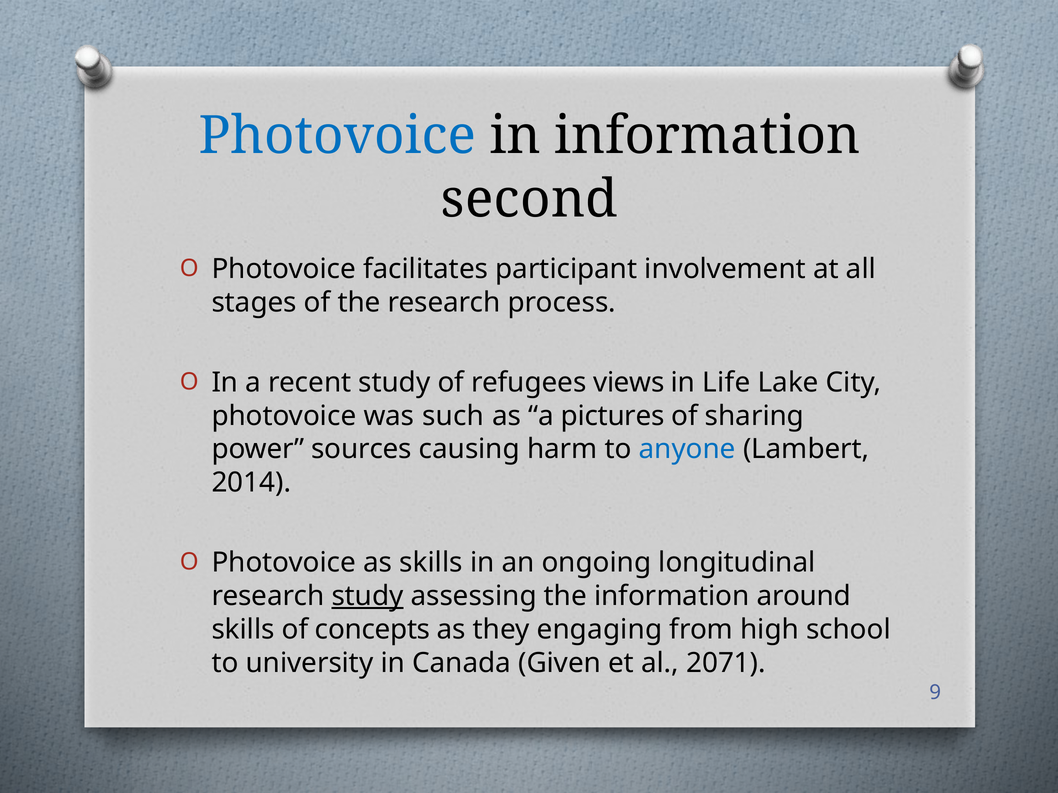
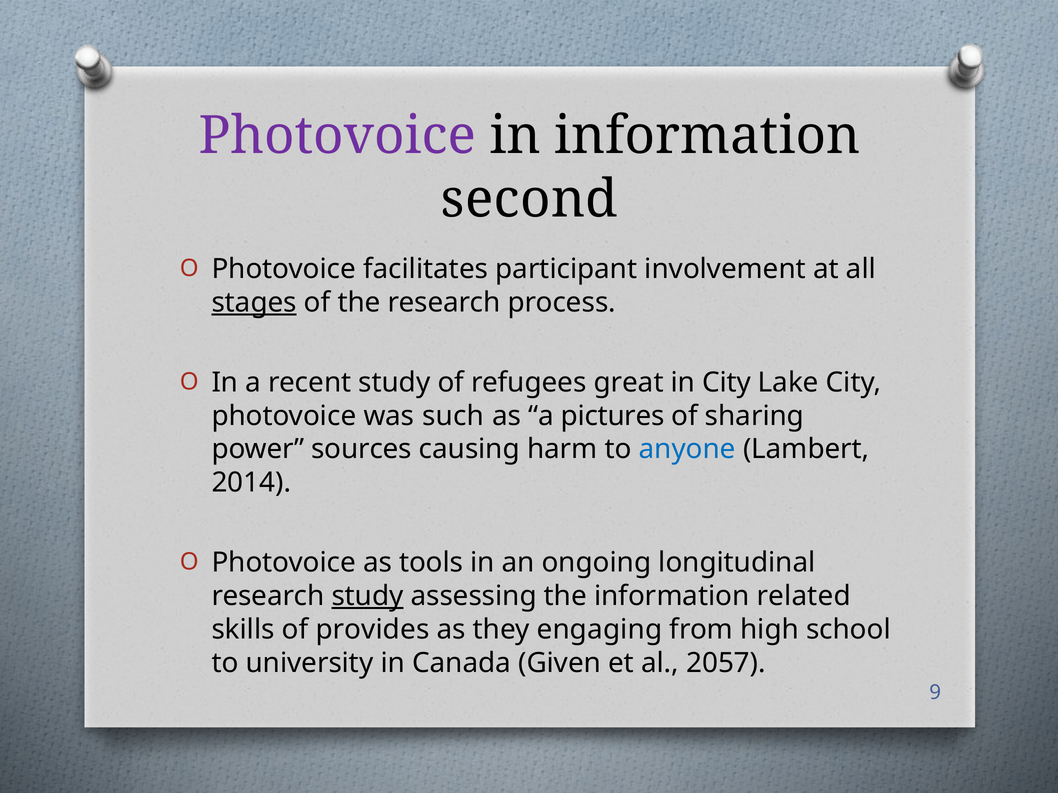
Photovoice colour: blue -> purple (337, 136)
stages underline: none -> present (254, 303)
views: views -> great (629, 383)
in Life: Life -> City (727, 383)
as skills: skills -> tools (431, 563)
around: around -> related (804, 596)
concepts: concepts -> provides (372, 630)
2071: 2071 -> 2057 (726, 663)
